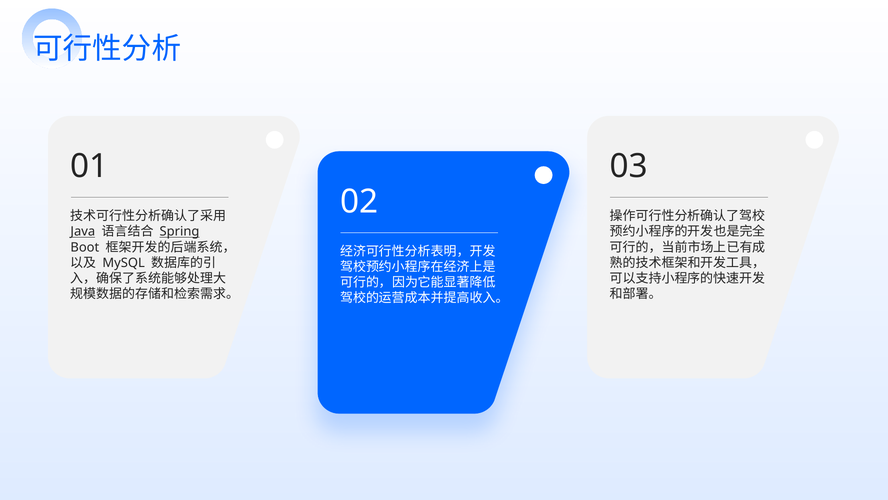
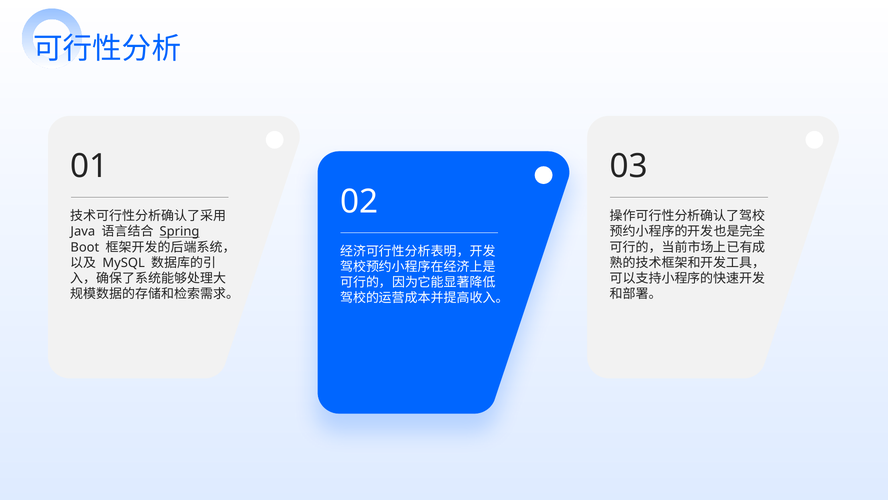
Java underline: present -> none (83, 231)
